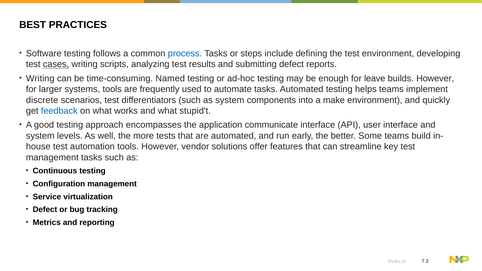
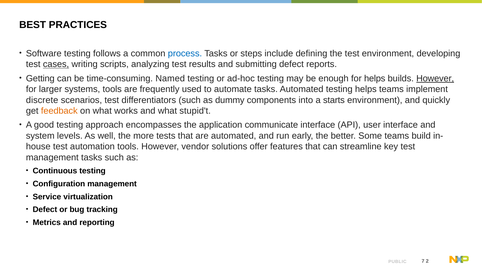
Writing: Writing -> Getting (40, 78)
for leave: leave -> helps (375, 78)
However underline: none -> present (435, 78)
as system: system -> dummy (230, 100)
make: make -> starts (334, 100)
feedback colour: blue -> orange (59, 111)
